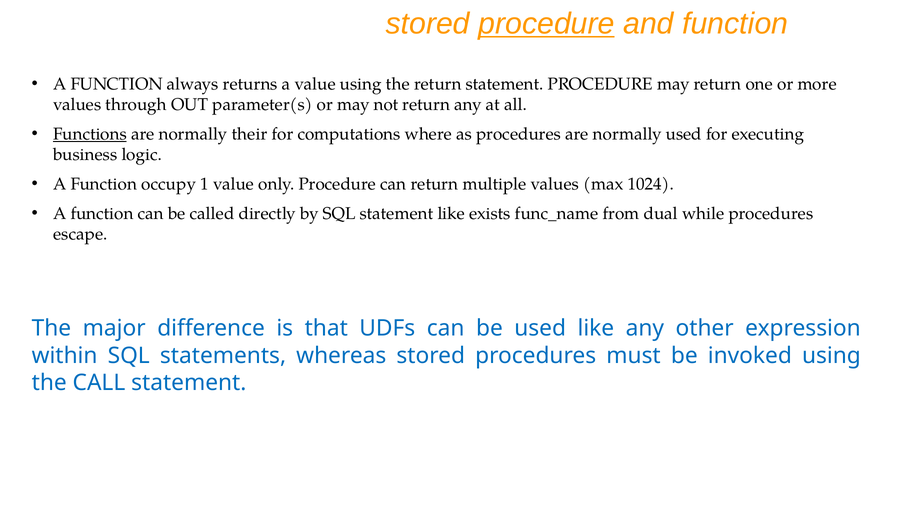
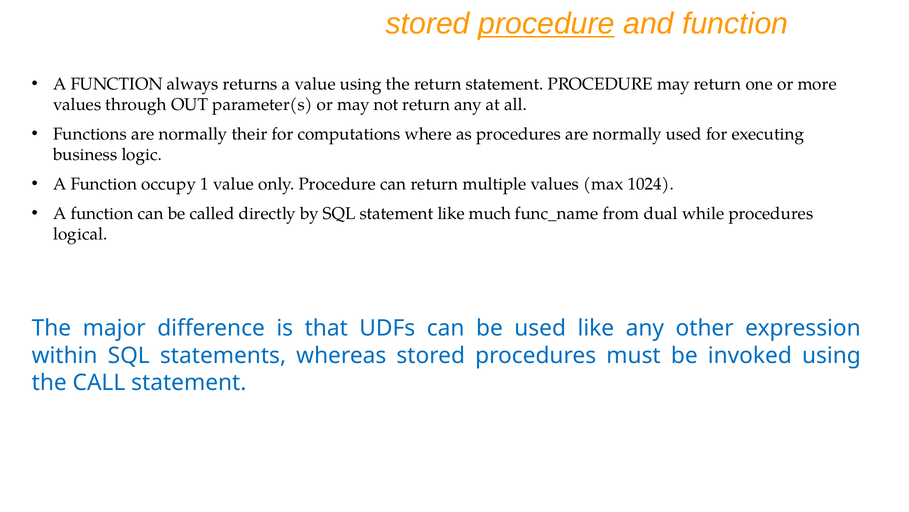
Functions underline: present -> none (90, 134)
exists: exists -> much (490, 213)
escape: escape -> logical (80, 234)
